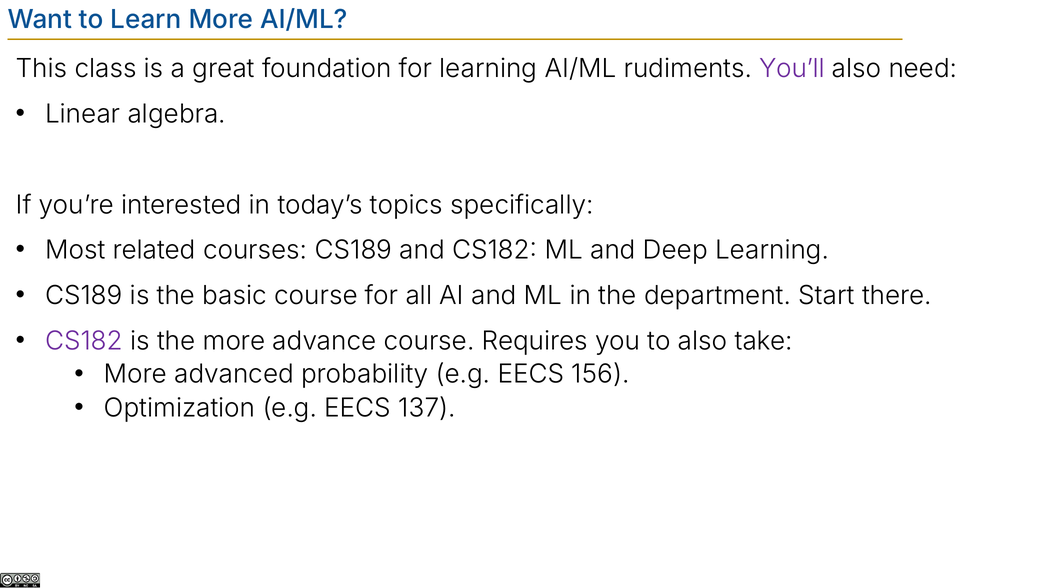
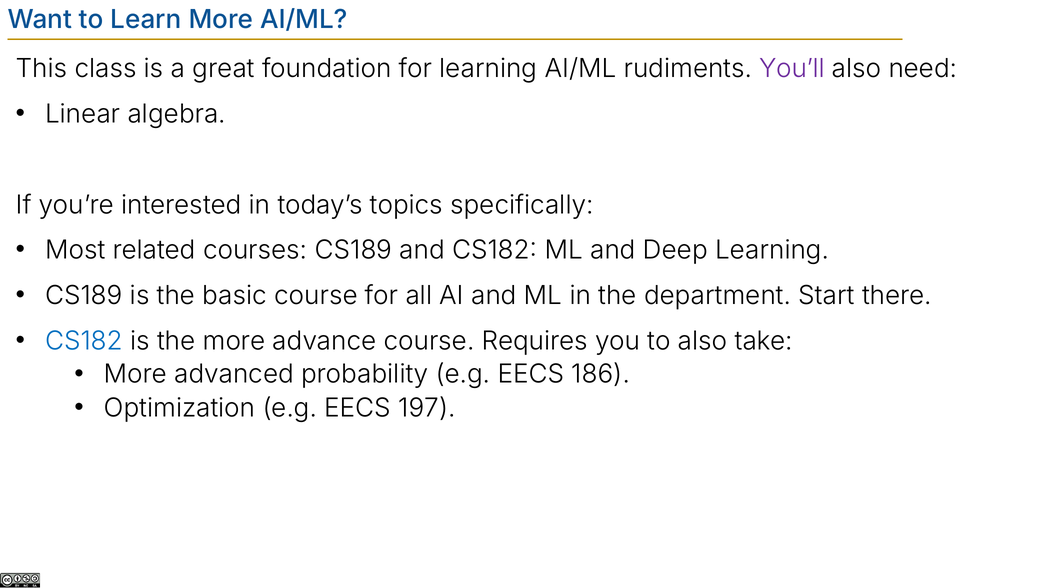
CS182 colour: purple -> blue (84, 341)
156: 156 -> 186 (601, 374)
137: 137 -> 197 (427, 408)
